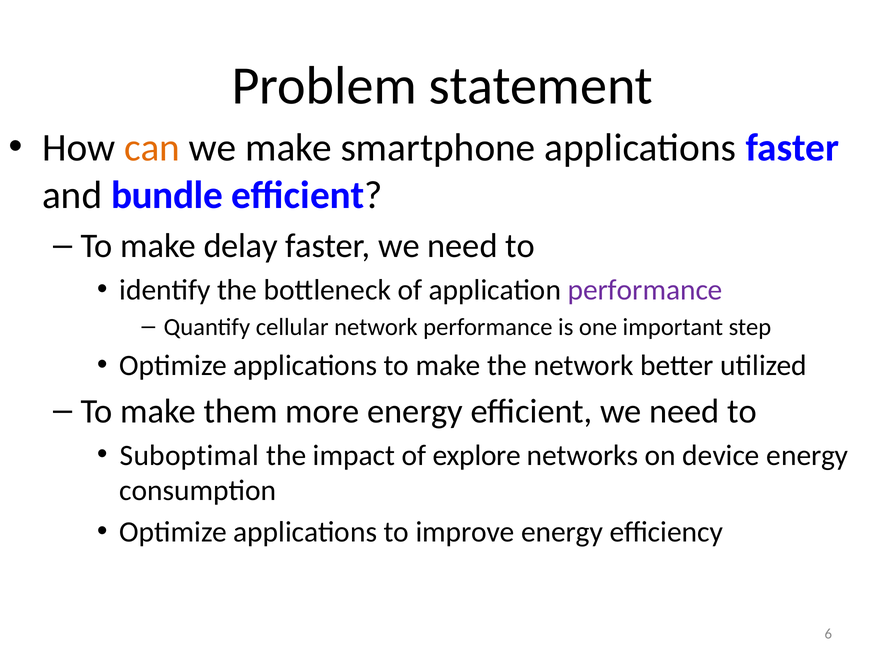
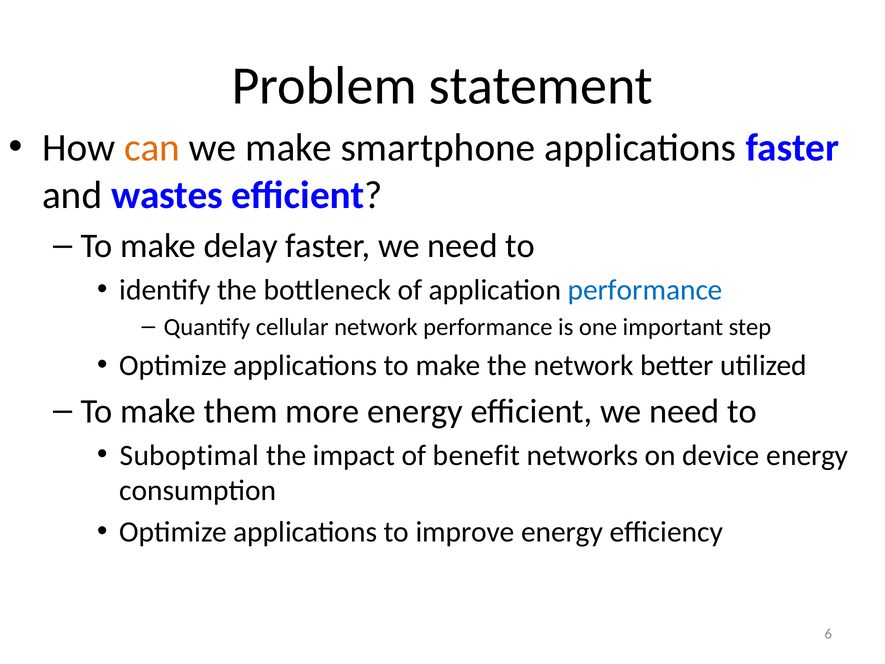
bundle: bundle -> wastes (167, 195)
performance colour: purple -> blue (645, 290)
explore: explore -> benefit (477, 455)
